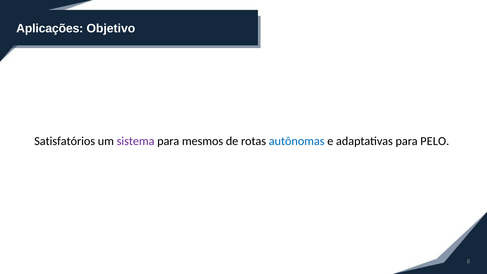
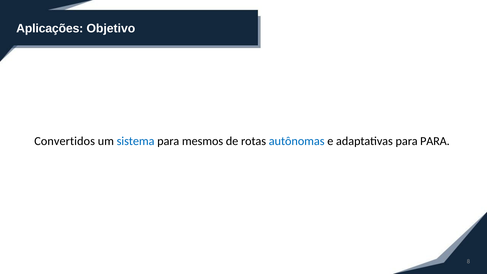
Satisfatórios: Satisfatórios -> Convertidos (65, 141)
sistema colour: purple -> blue (136, 141)
para PELO: PELO -> PARA (435, 141)
